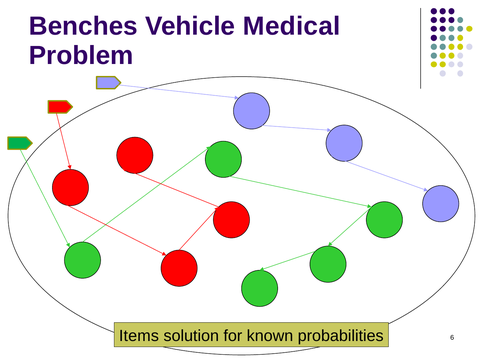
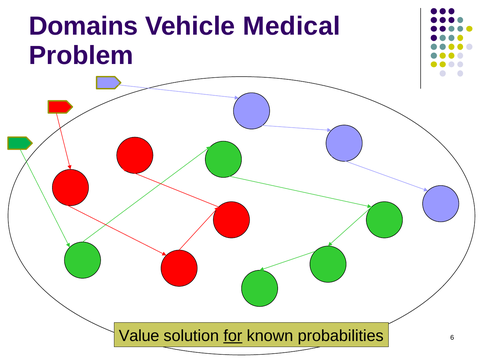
Benches: Benches -> Domains (83, 26)
Items: Items -> Value (139, 335)
for underline: none -> present (233, 335)
